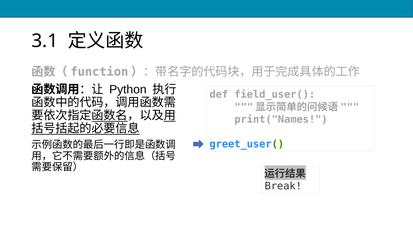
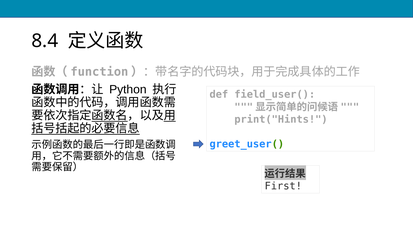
3.1: 3.1 -> 8.4 (45, 41)
print("Names: print("Names -> print("Hints (281, 119)
Break: Break -> First (283, 186)
